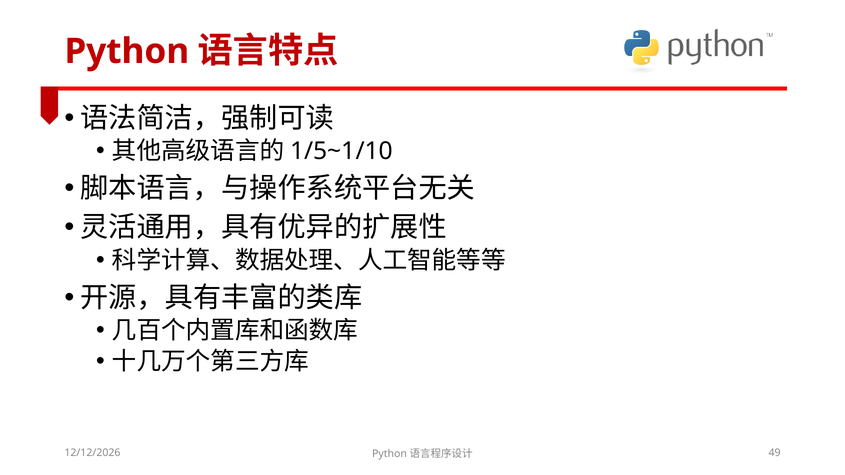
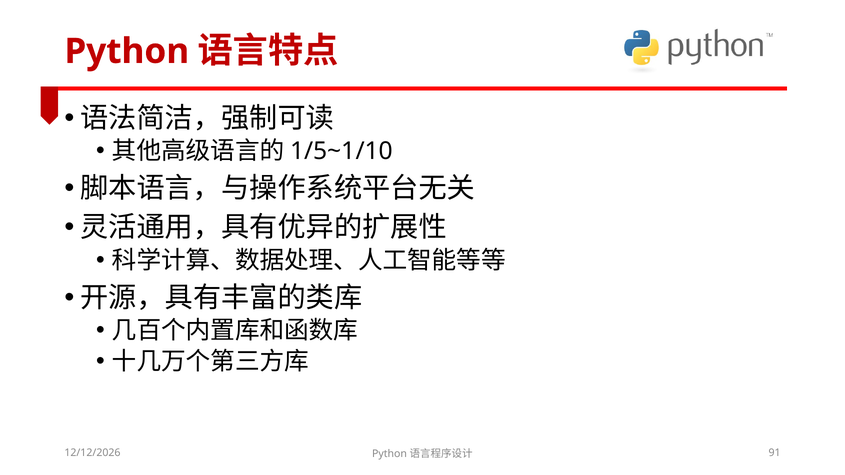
49: 49 -> 91 (775, 453)
